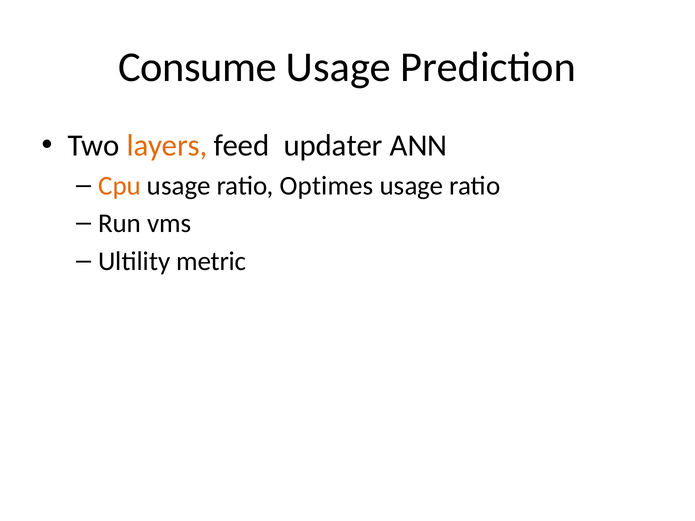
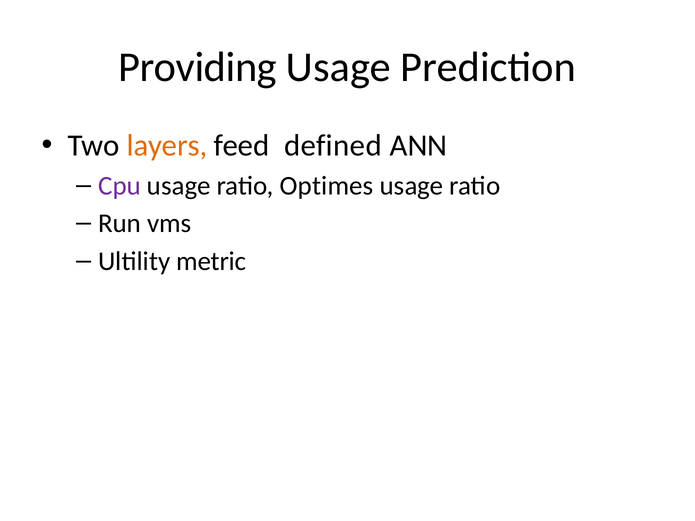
Consume: Consume -> Providing (197, 67)
updater: updater -> defined (333, 146)
Cpu colour: orange -> purple (120, 186)
